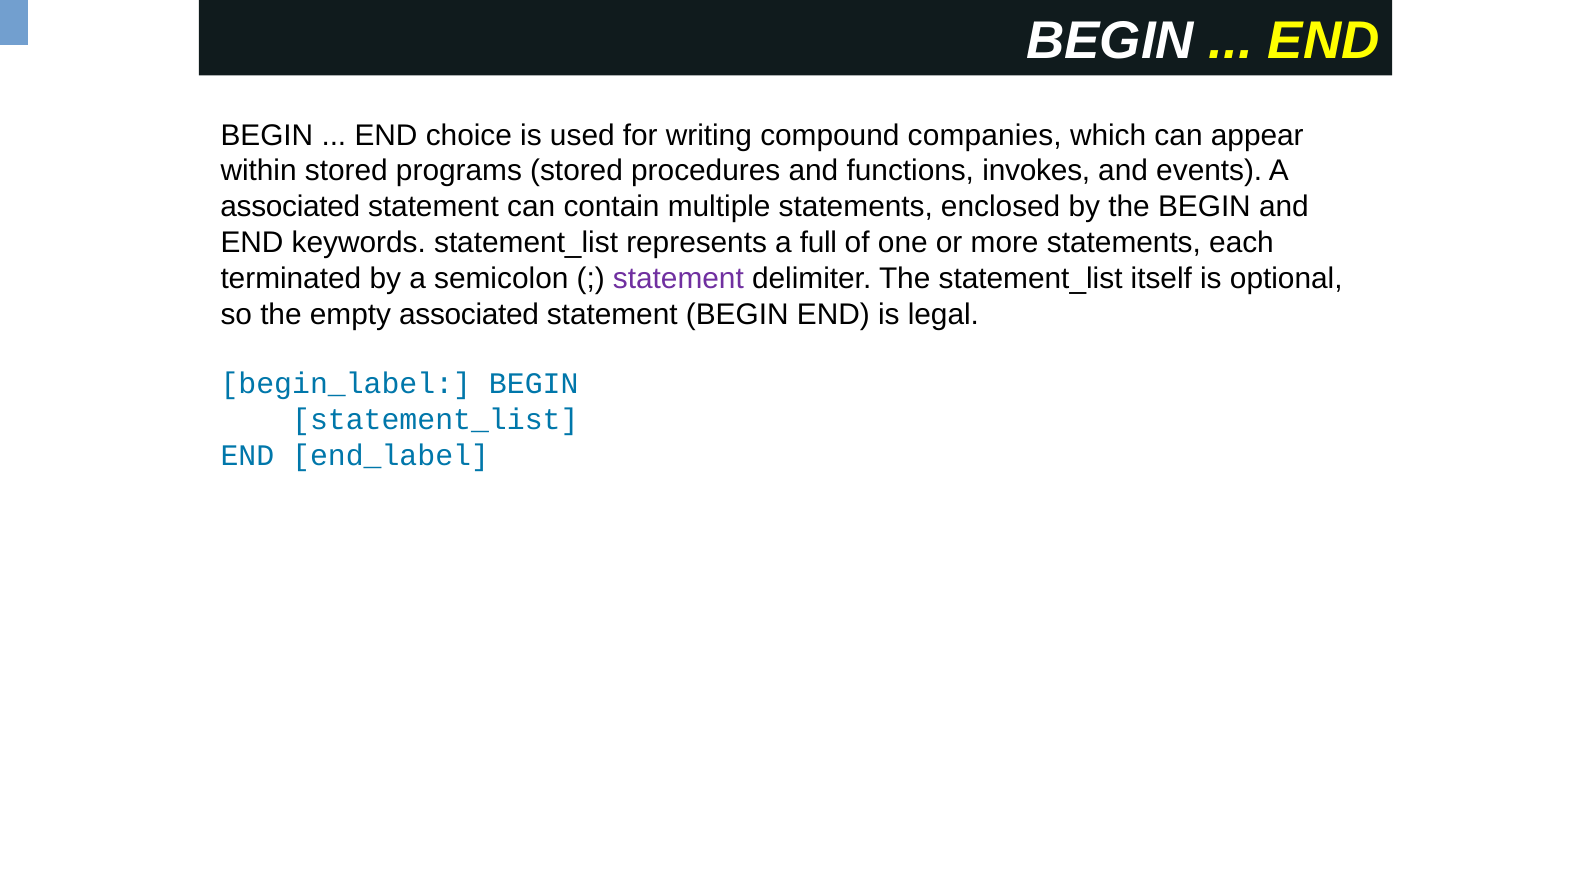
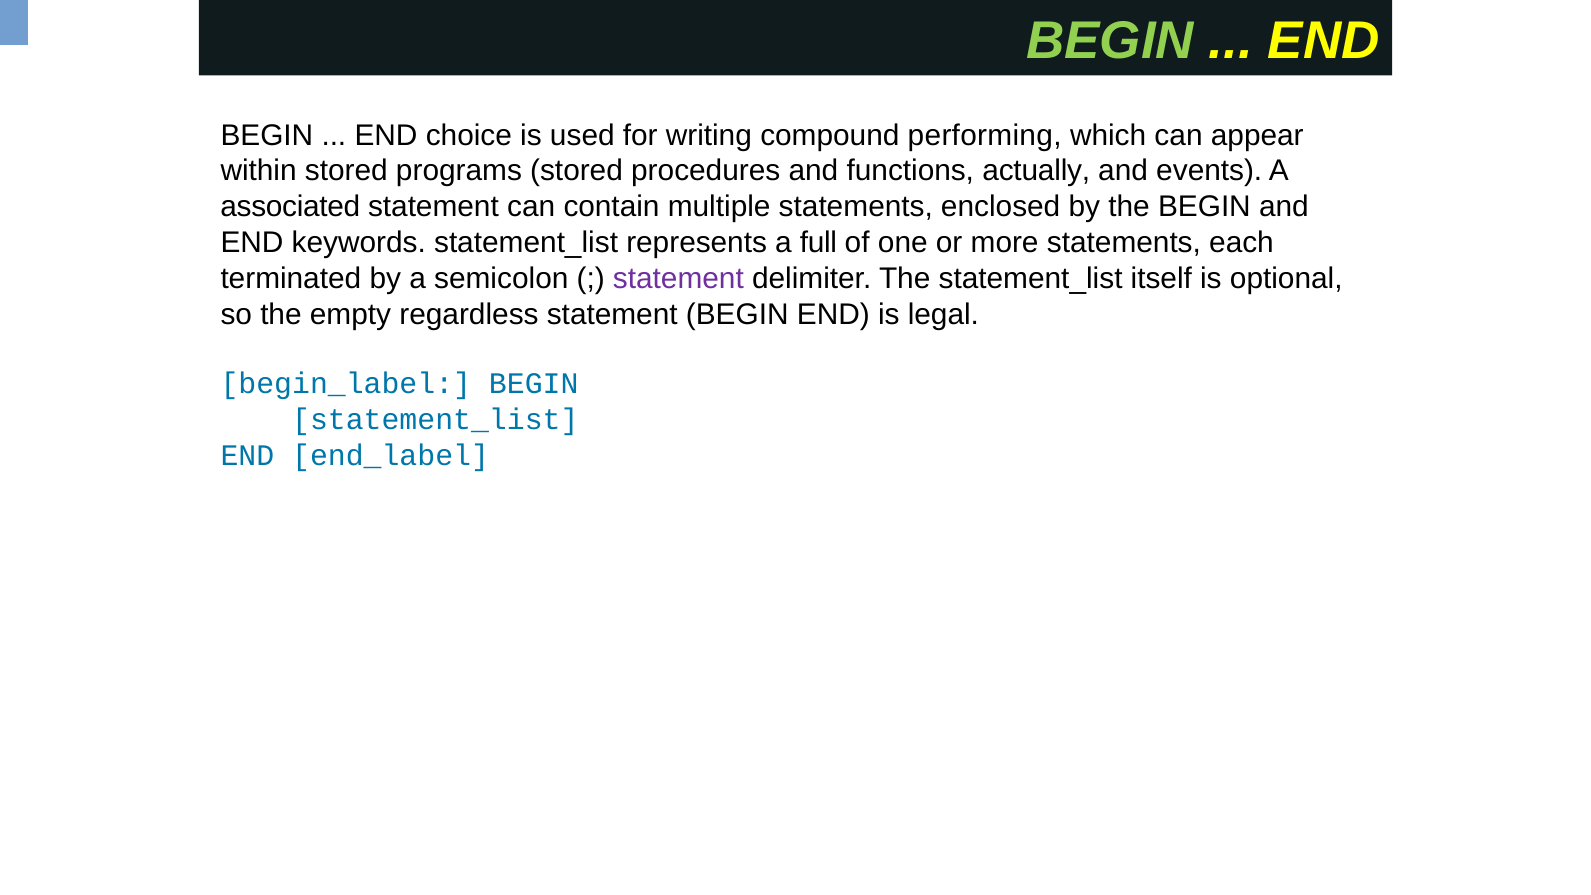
BEGIN colour: white -> light green (1110, 41)
companies: companies -> performing (985, 135)
invokes: invokes -> actually (1036, 171)
empty associated: associated -> regardless (469, 314)
